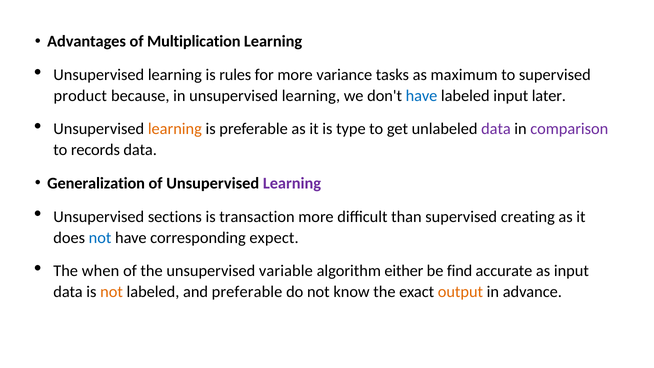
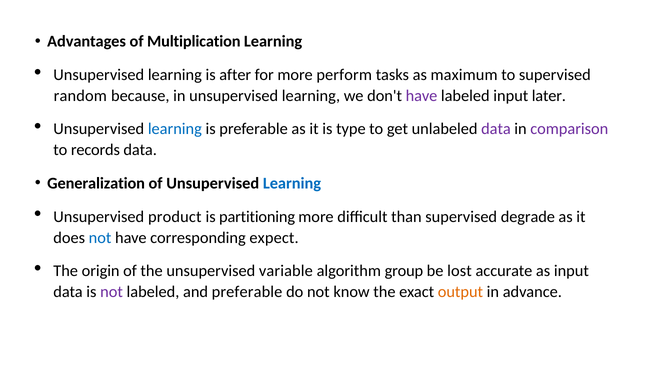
rules: rules -> after (235, 75)
variance: variance -> perform (344, 75)
product: product -> random (80, 96)
have colour: blue -> purple (422, 96)
learning colour: orange -> blue (175, 129)
Learning colour: purple -> blue (292, 183)
sections: sections -> product (175, 217)
transaction: transaction -> partitioning (257, 217)
creating: creating -> degrade (528, 217)
when: when -> origin (101, 271)
either: either -> group (404, 271)
find: find -> lost (459, 271)
not colour: orange -> purple (112, 292)
